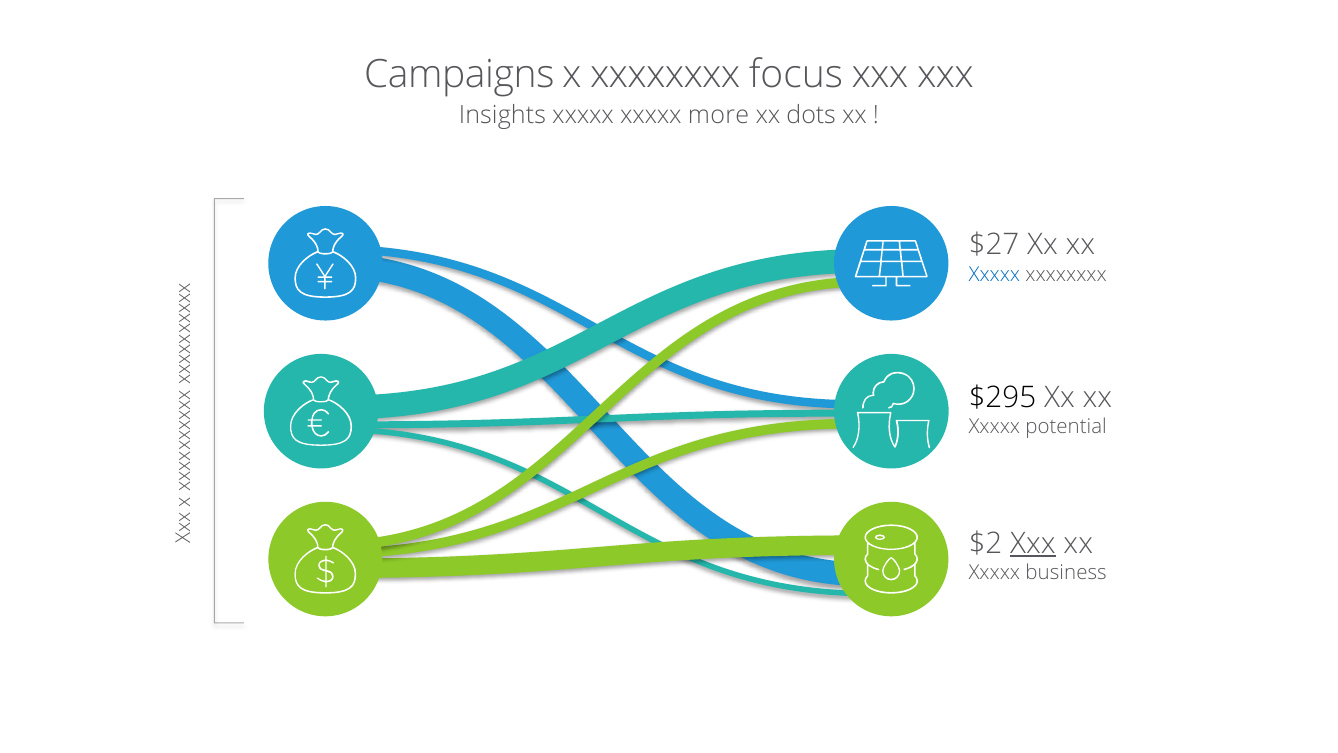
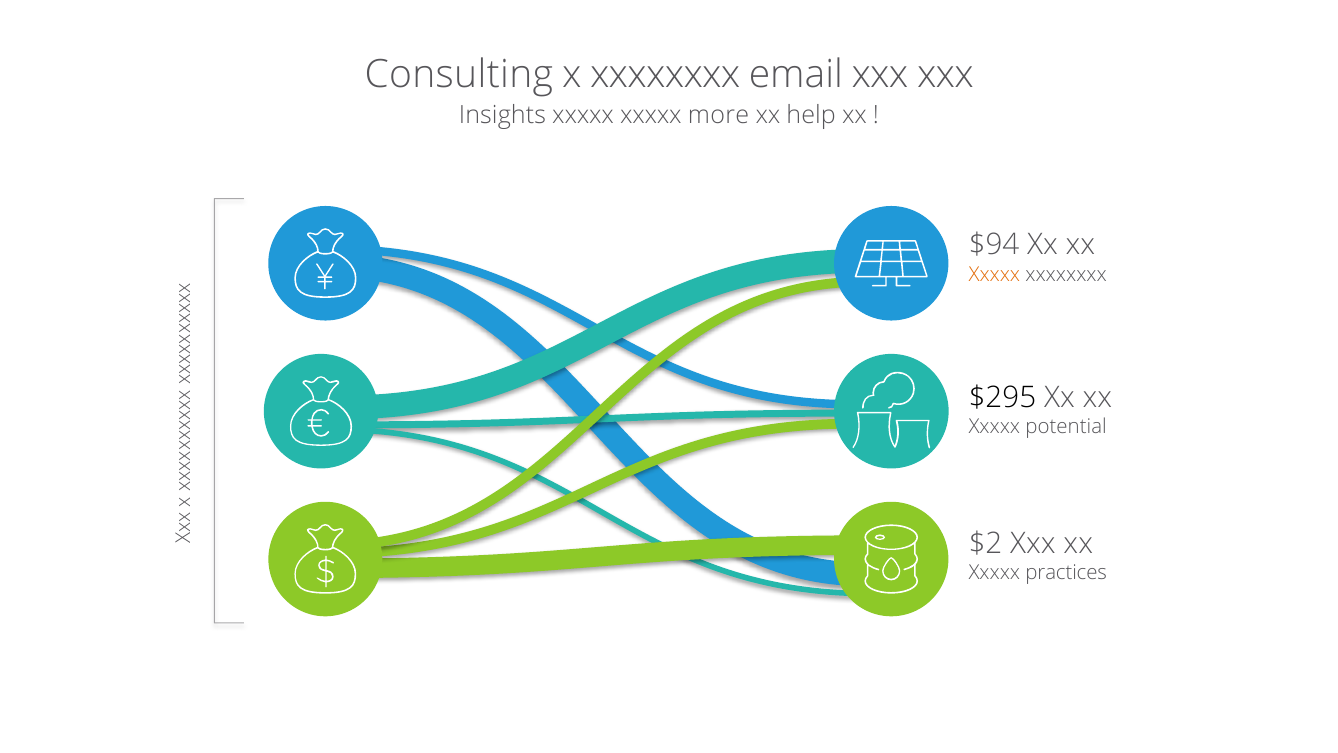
Campaigns: Campaigns -> Consulting (459, 75)
focus: focus -> email (796, 75)
dots: dots -> help (811, 115)
$27: $27 -> $94 (994, 245)
Xxxxx colour: blue -> orange (994, 274)
Xxx underline: present -> none (1033, 543)
business: business -> practices (1066, 573)
